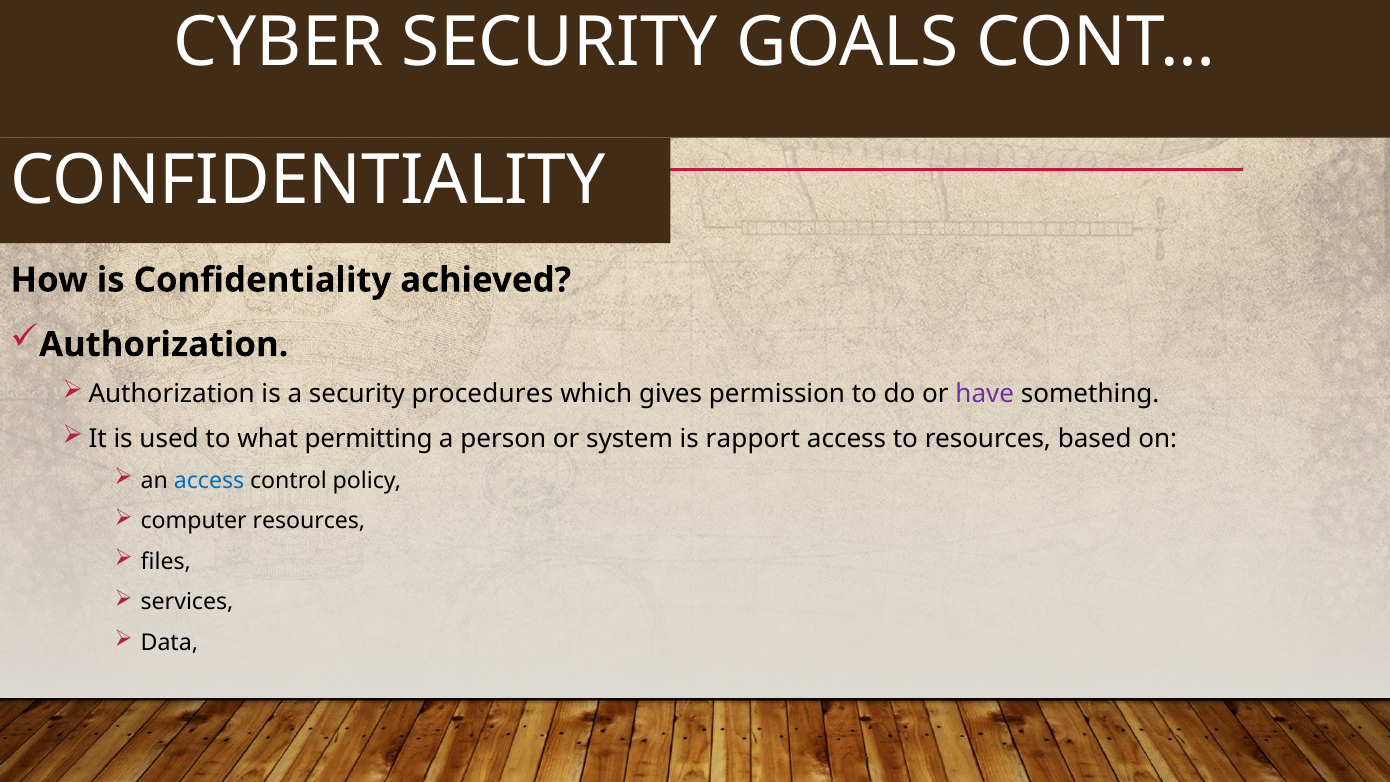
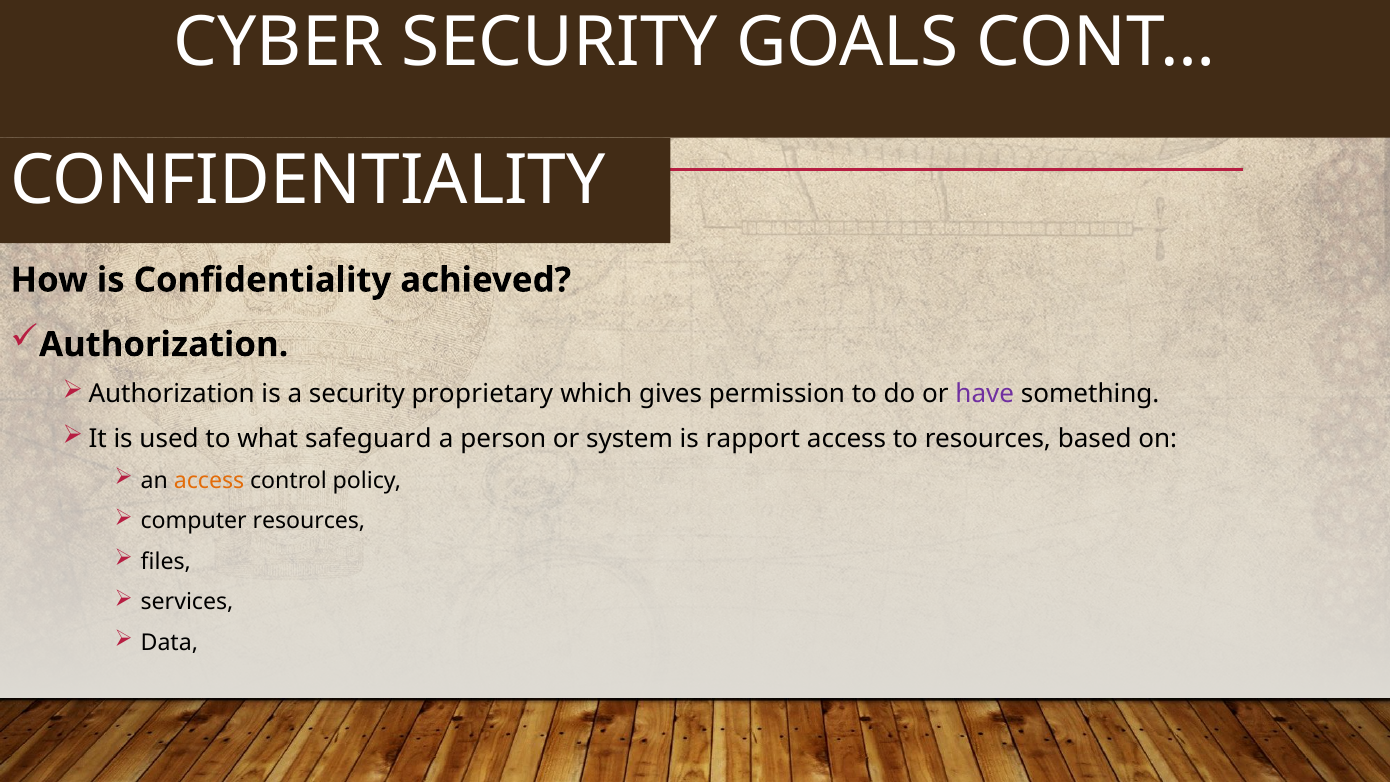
procedures: procedures -> proprietary (482, 394)
permitting: permitting -> safeguard (368, 439)
access colour: blue -> orange (209, 481)
